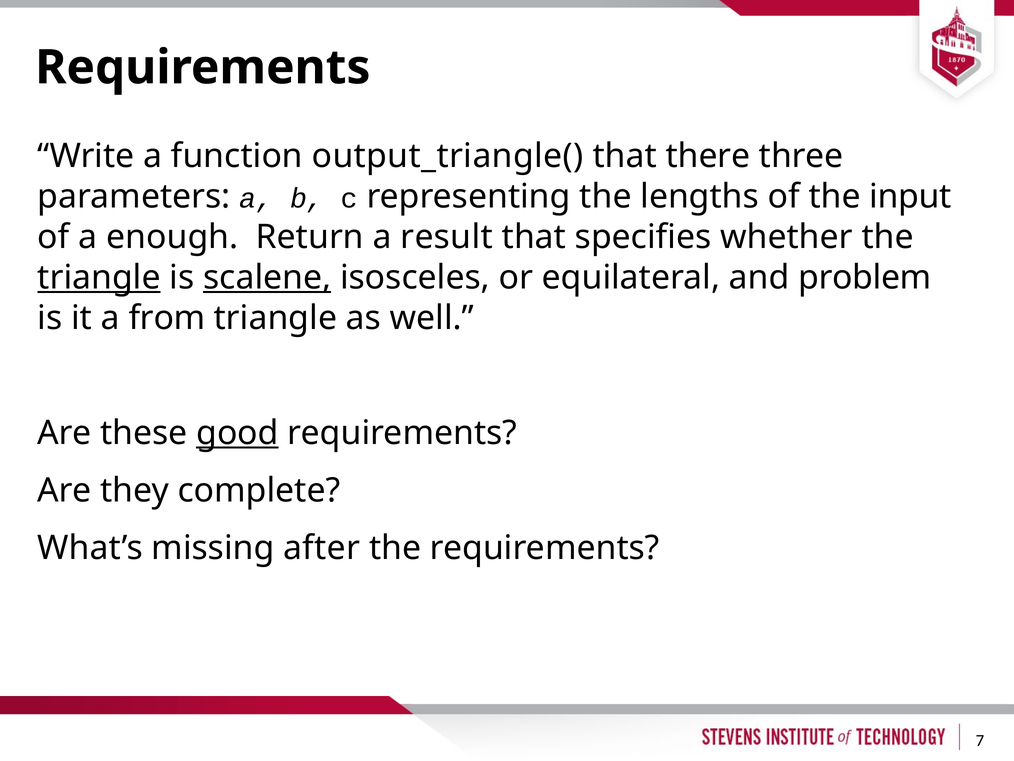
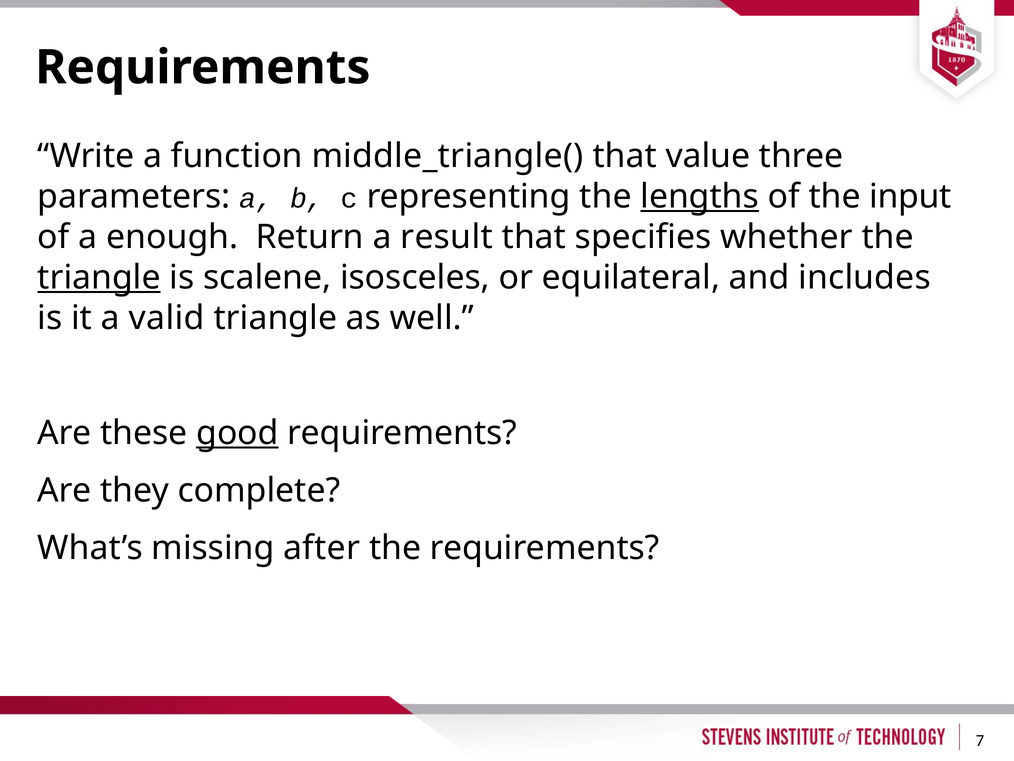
output_triangle(: output_triangle( -> middle_triangle( (448, 156)
there: there -> value (708, 156)
lengths underline: none -> present (700, 196)
scalene underline: present -> none (267, 277)
problem: problem -> includes (865, 277)
from: from -> valid (167, 318)
